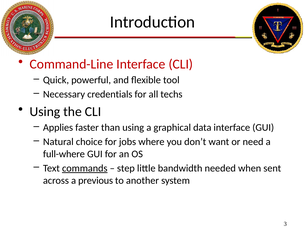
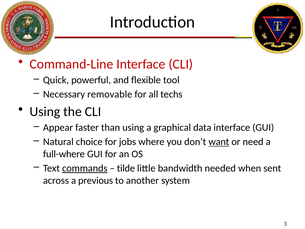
credentials: credentials -> removable (110, 94)
Applies: Applies -> Appear (58, 127)
want underline: none -> present (219, 142)
step: step -> tilde (126, 168)
